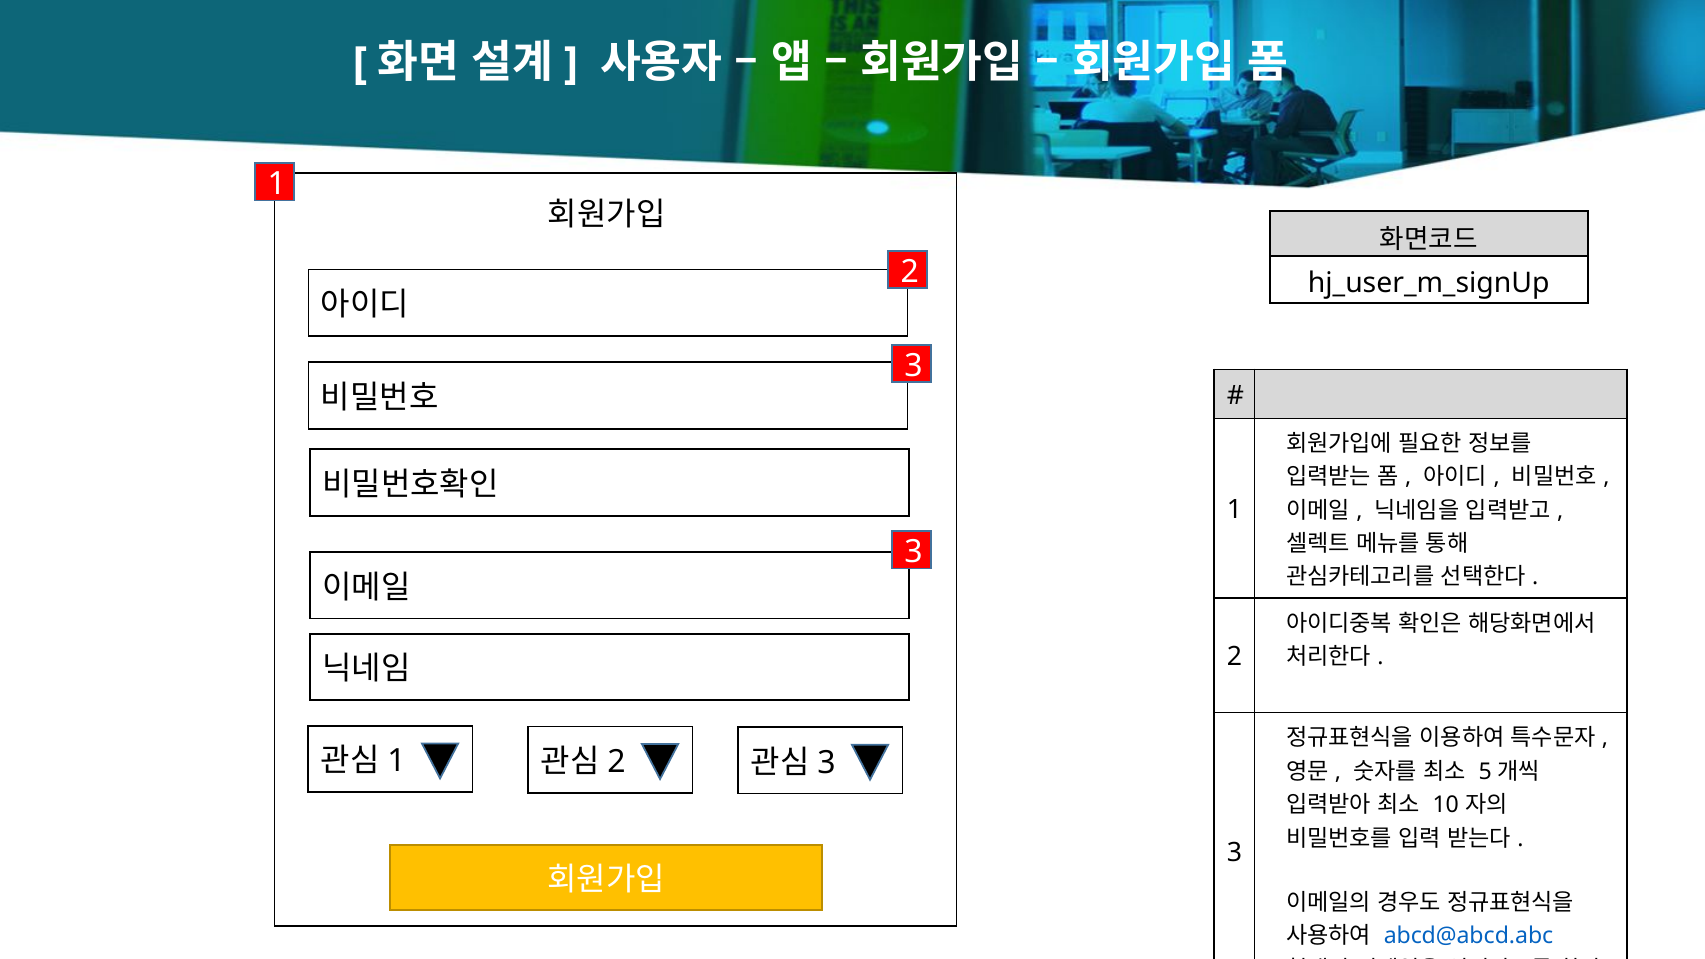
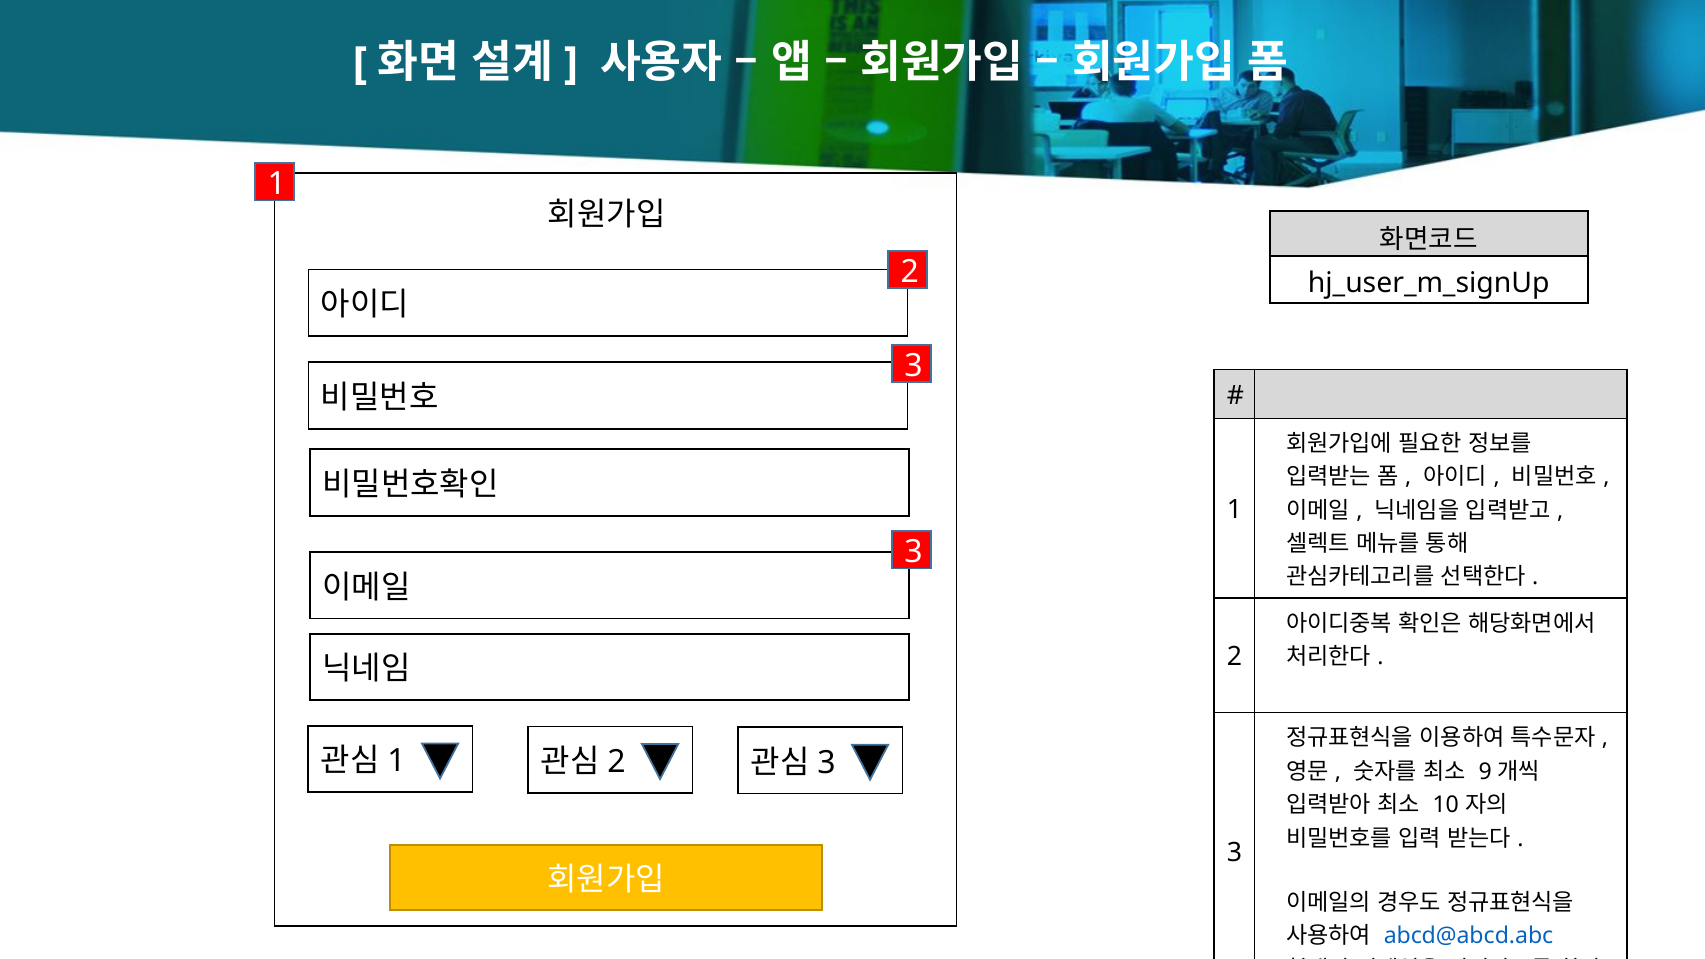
5: 5 -> 9 (1485, 772)
